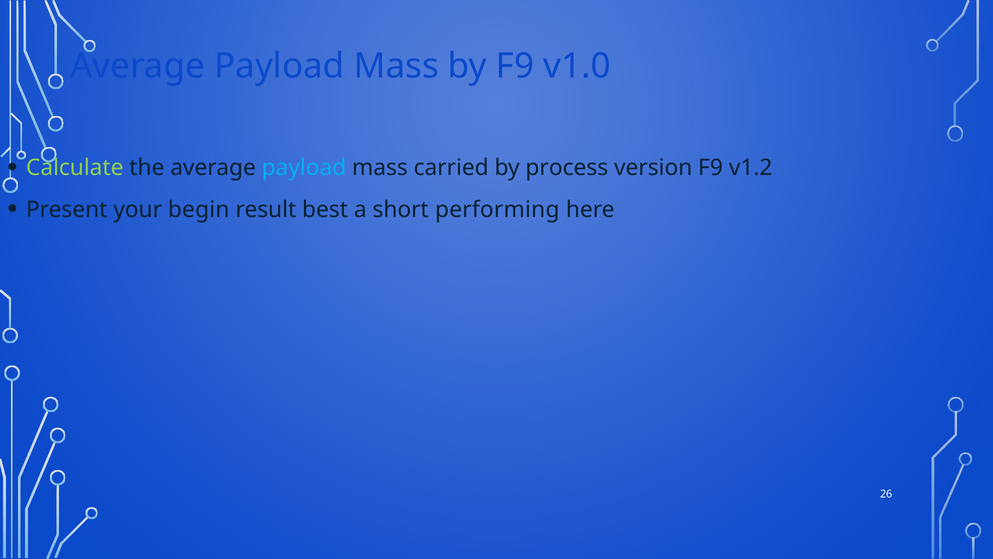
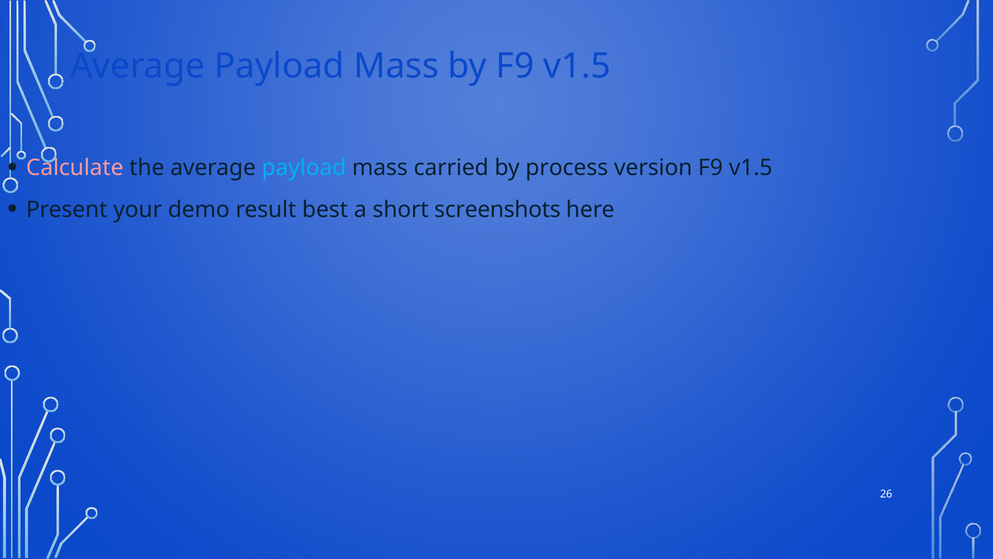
by F9 v1.0: v1.0 -> v1.5 (577, 66)
Calculate colour: light green -> pink (75, 168)
version F9 v1.2: v1.2 -> v1.5 (751, 168)
begin: begin -> demo (199, 209)
performing: performing -> screenshots (497, 209)
